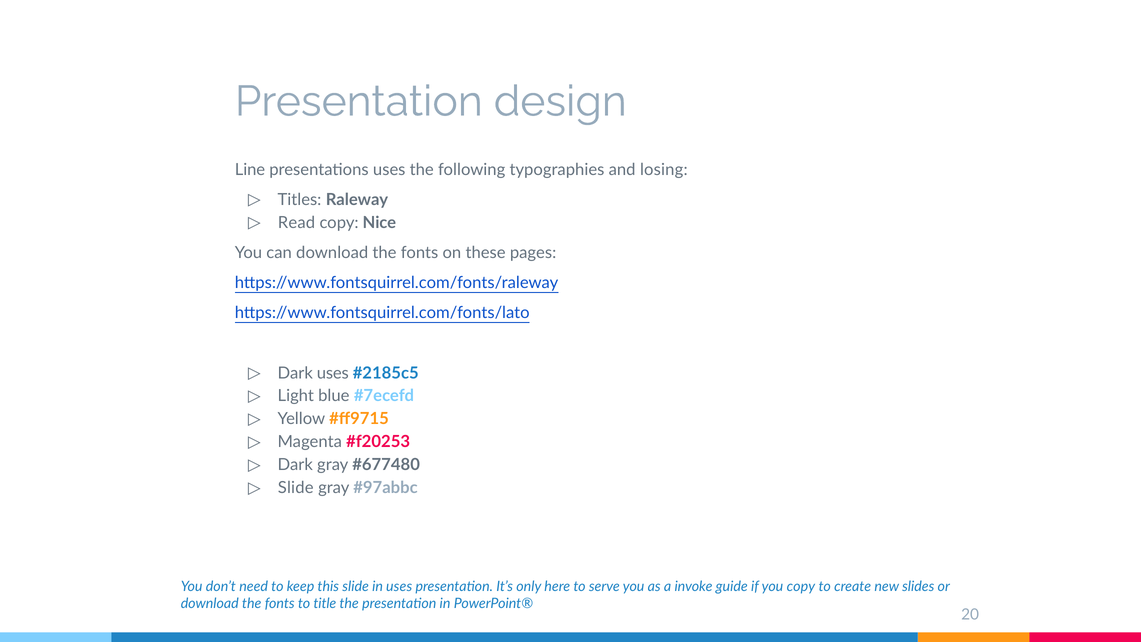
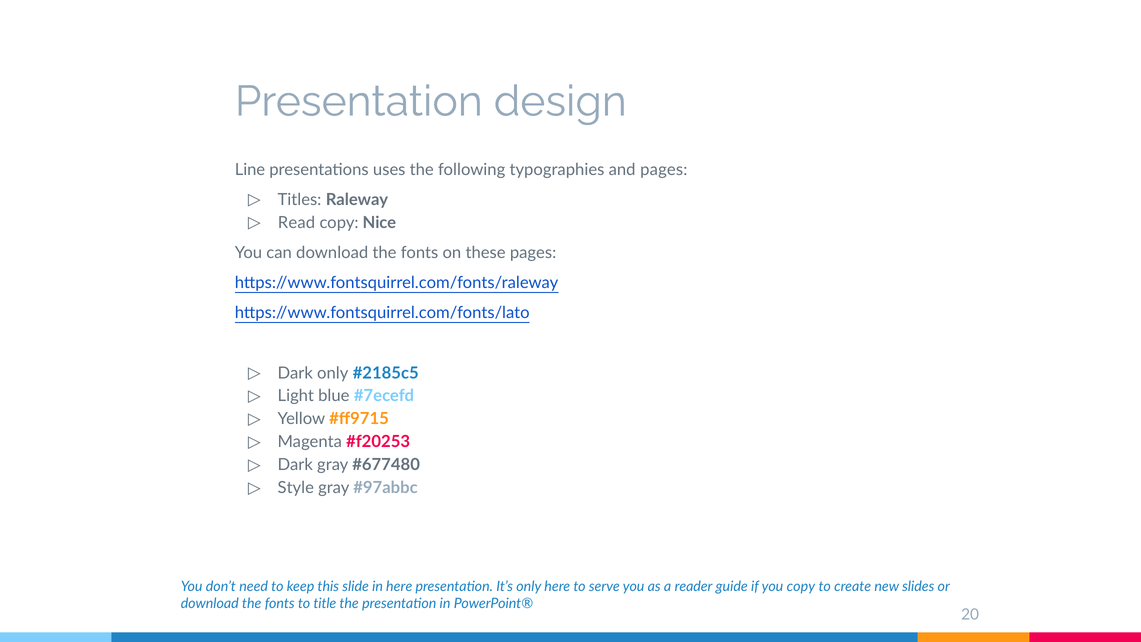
and losing: losing -> pages (664, 169)
Dark uses: uses -> only (333, 373)
Slide: Slide -> Style (296, 488)
in uses: uses -> here (399, 586)
invoke: invoke -> reader (694, 586)
